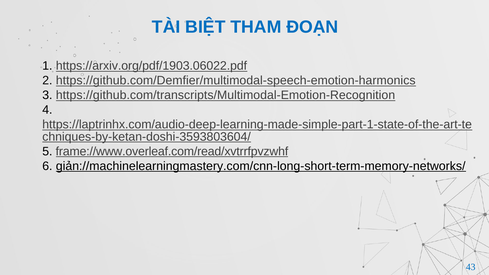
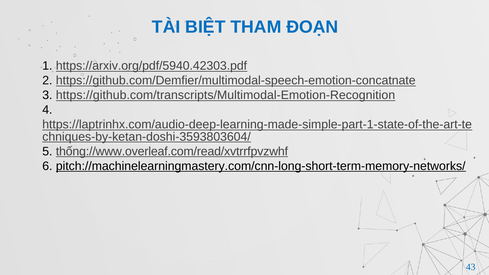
https://arxiv.org/pdf/1903.06022.pdf: https://arxiv.org/pdf/1903.06022.pdf -> https://arxiv.org/pdf/5940.42303.pdf (151, 66)
https://github.com/Demfier/multimodal-speech-emotion-harmonics: https://github.com/Demfier/multimodal-speech-emotion-harmonics -> https://github.com/Demfier/multimodal-speech-emotion-concatnate (236, 81)
frame://www.overleaf.com/read/xvtrrfpvzwhf: frame://www.overleaf.com/read/xvtrrfpvzwhf -> thống://www.overleaf.com/read/xvtrrfpvzwhf (172, 151)
giản://machinelearningmastery.com/cnn-long-short-term-memory-networks/: giản://machinelearningmastery.com/cnn-long-short-term-memory-networks/ -> pitch://machinelearningmastery.com/cnn-long-short-term-memory-networks/ (261, 166)
